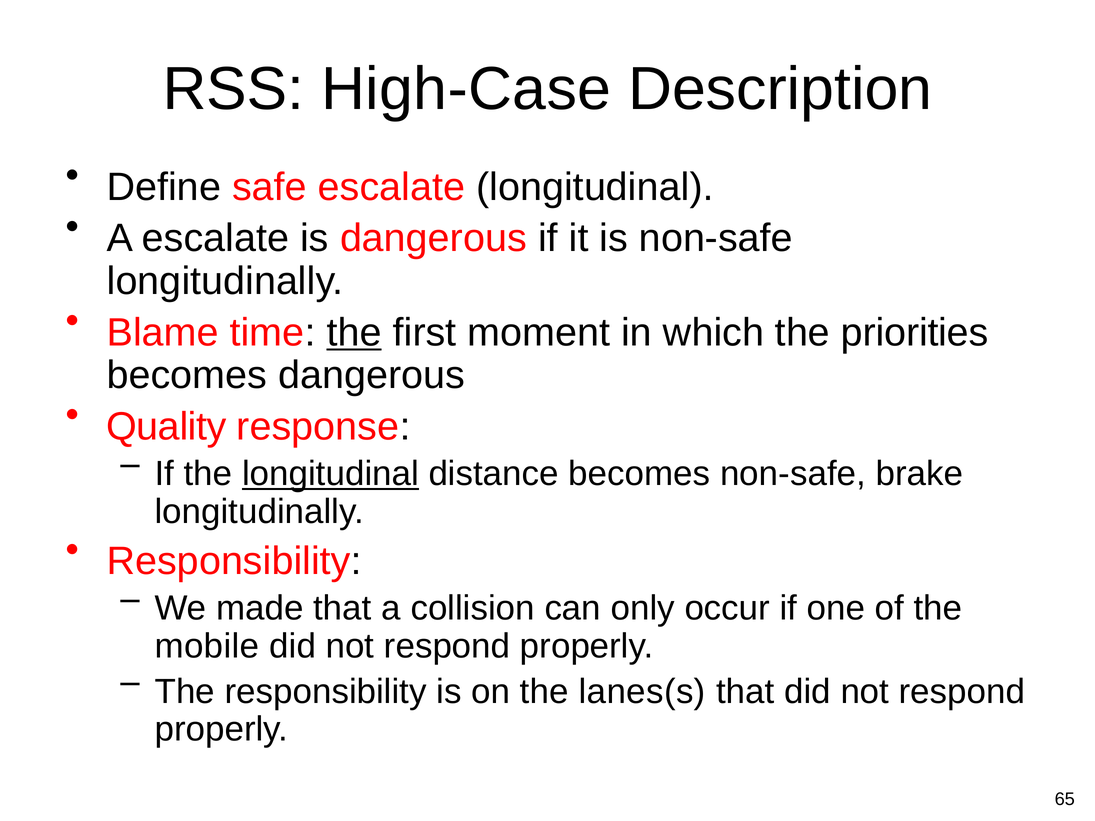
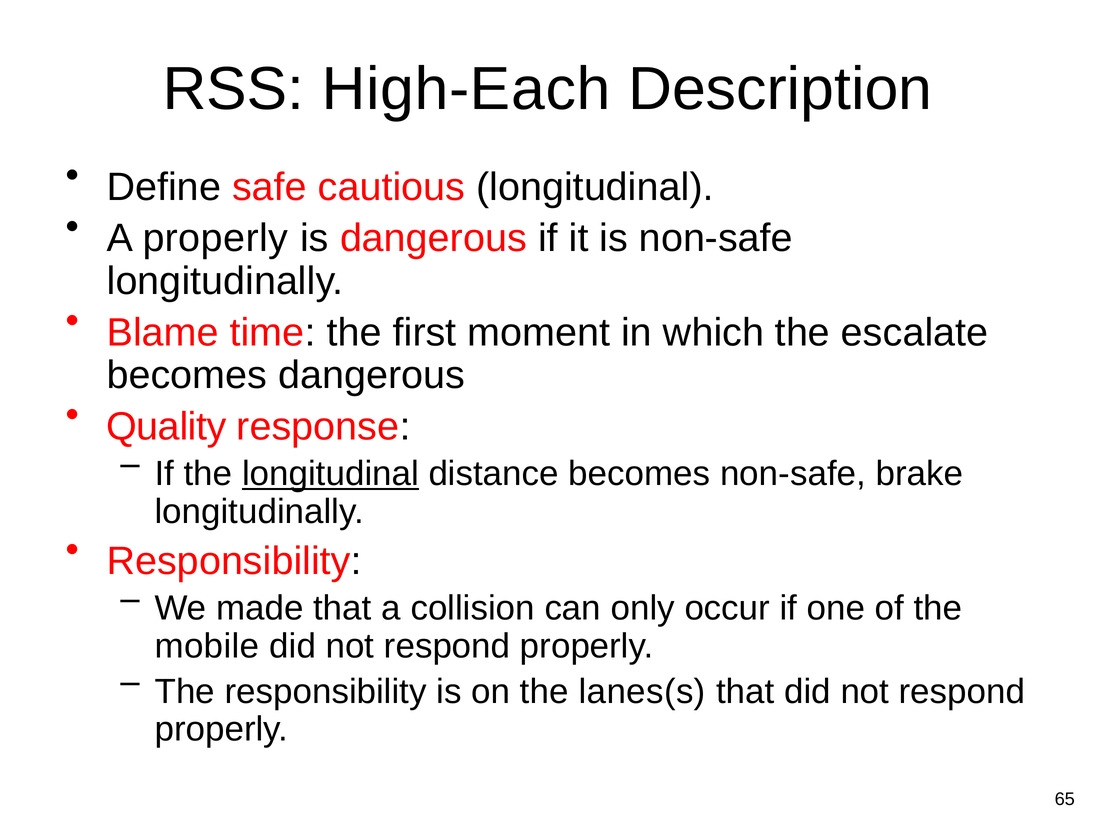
High-Case: High-Case -> High-Each (466, 89)
safe escalate: escalate -> cautious (391, 187)
A escalate: escalate -> properly (215, 239)
the underline: present -> none (354, 333)
priorities: priorities -> escalate (915, 333)
